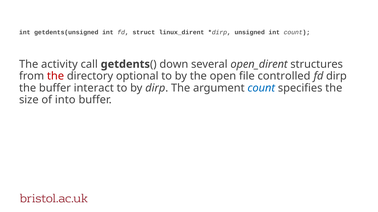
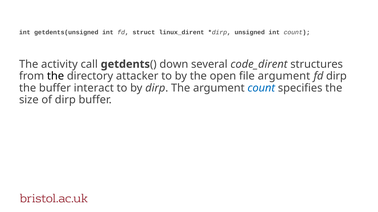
open_dirent: open_dirent -> code_dirent (259, 64)
the colour: red -> black (56, 76)
optional: optional -> attacker (137, 76)
file controlled: controlled -> argument (284, 76)
of into: into -> dirp (65, 100)
